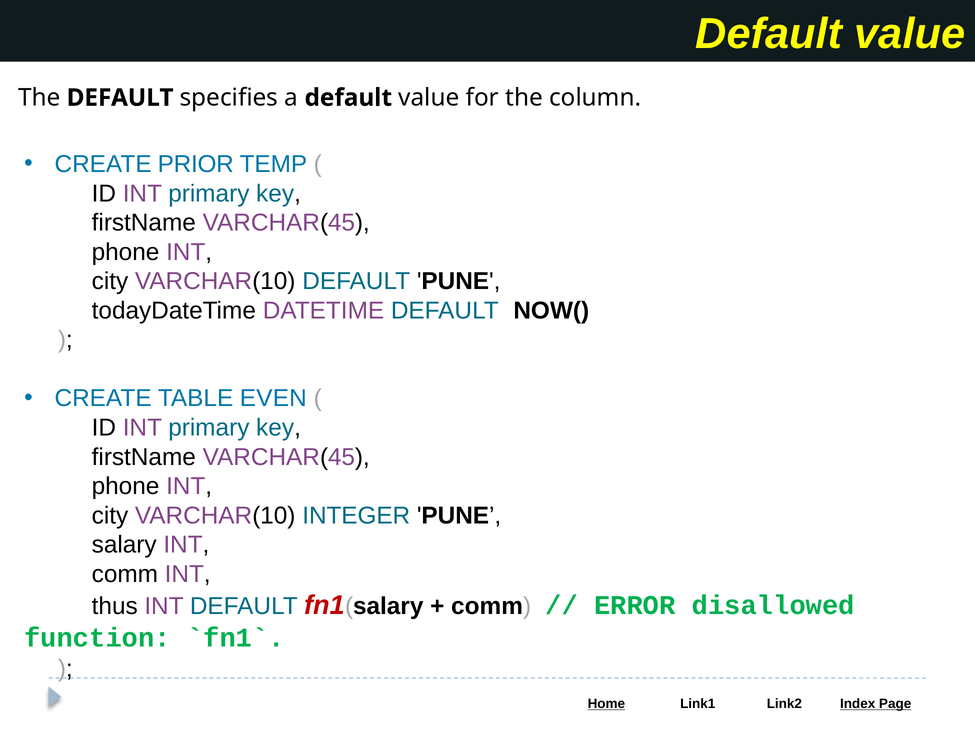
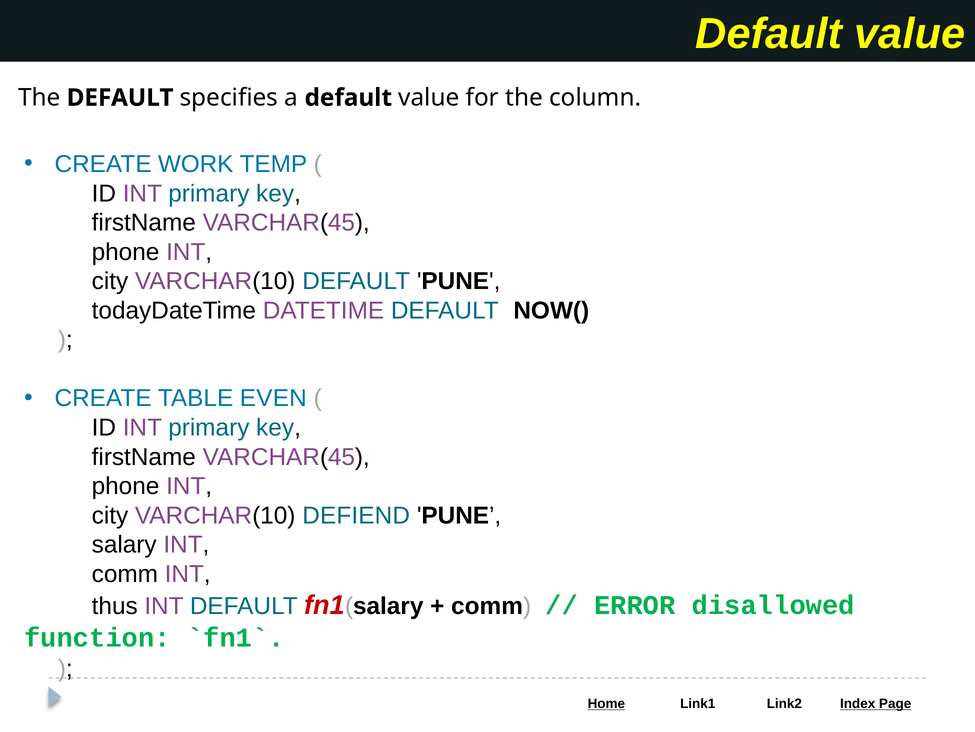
PRIOR: PRIOR -> WORK (196, 164)
INTEGER: INTEGER -> DEFIEND (356, 515)
